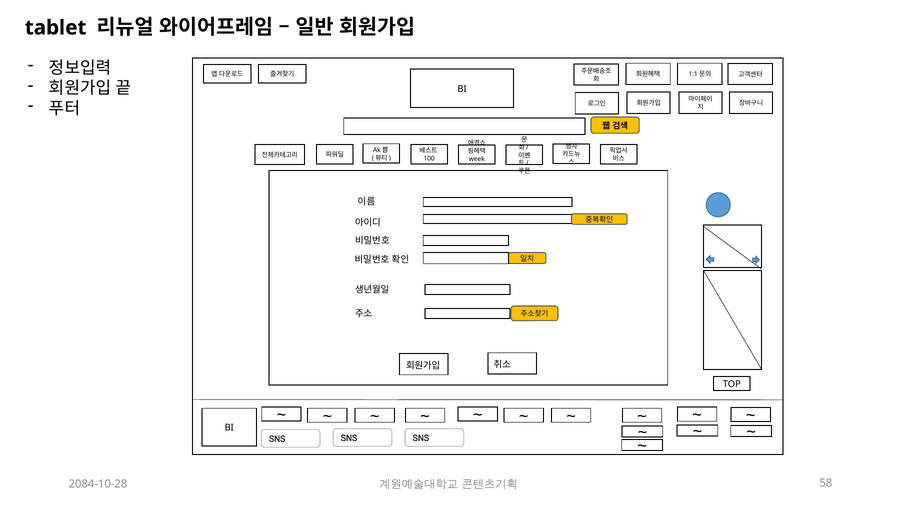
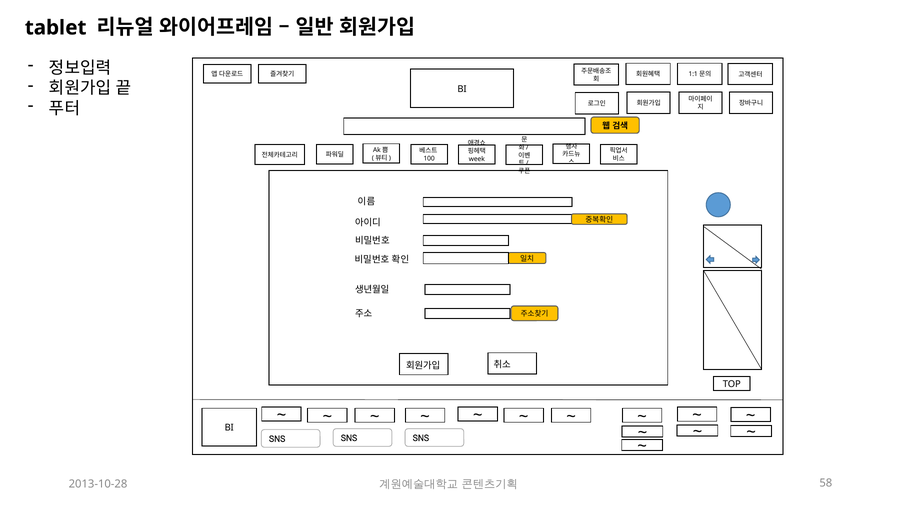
2084-10-28: 2084-10-28 -> 2013-10-28 (98, 484)
